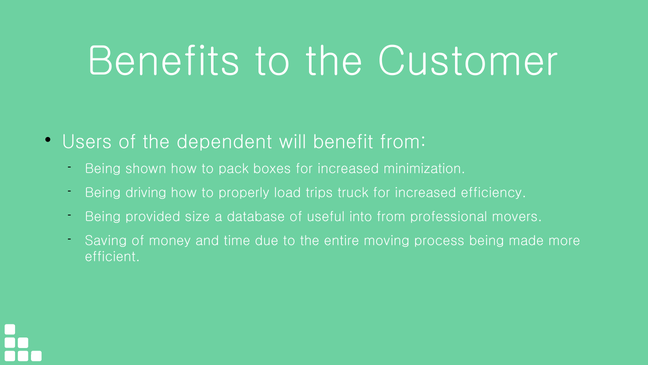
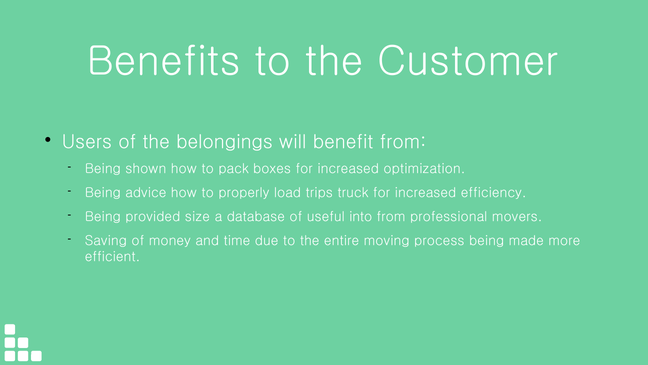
dependent: dependent -> belongings (224, 142)
minimization: minimization -> optimization (424, 169)
driving: driving -> advice (146, 192)
